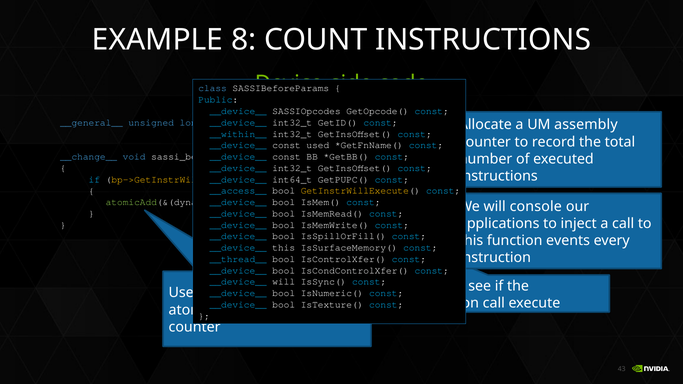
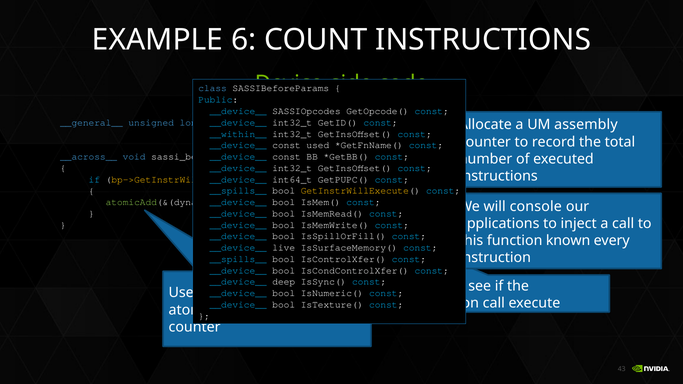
8: 8 -> 6 (244, 40)
__change__: __change__ -> __across__ (89, 157)
__access__: __access__ -> __spills__ (238, 191)
events: events -> known (568, 241)
__device__ this: this -> live (284, 248)
__thread__: __thread__ -> __spills__ (238, 259)
__device__ will: will -> deep (284, 282)
